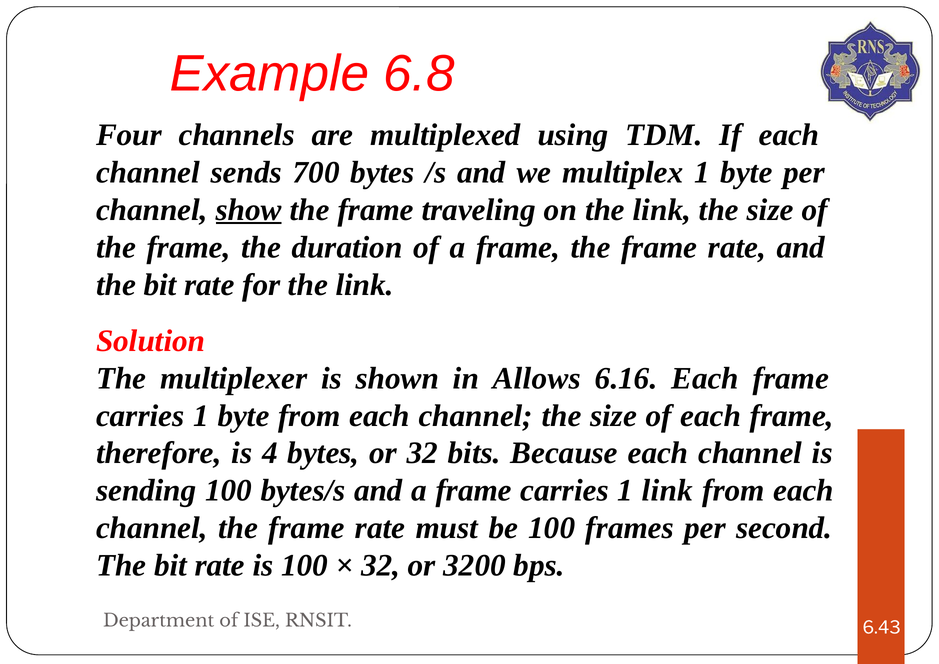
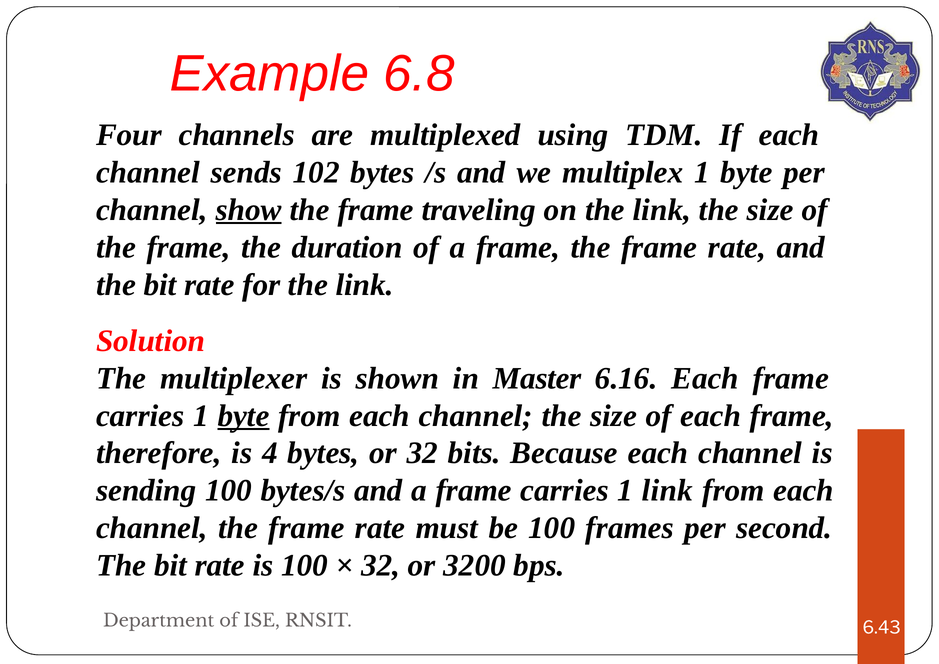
700: 700 -> 102 (316, 172)
Allows: Allows -> Master (537, 378)
byte underline: none -> present (243, 416)
